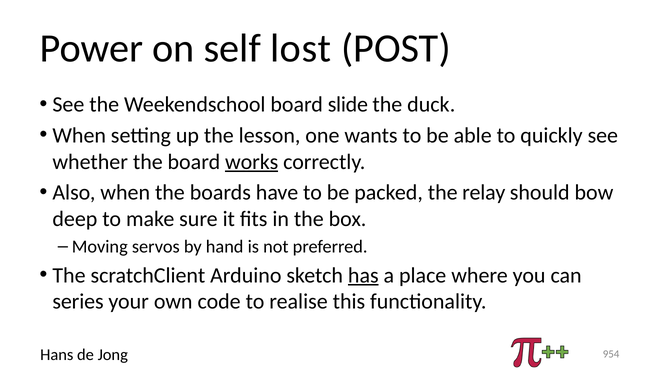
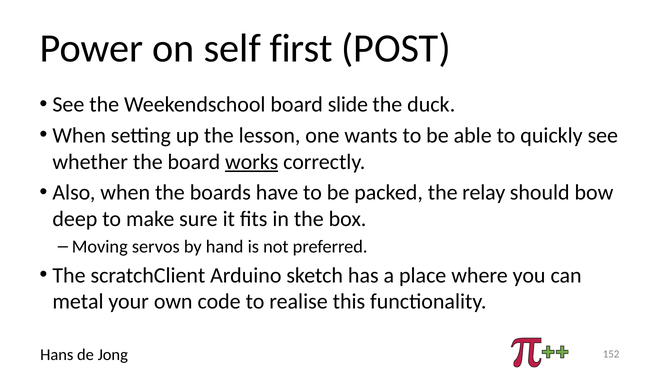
lost: lost -> first (301, 49)
has underline: present -> none (363, 275)
series: series -> metal (78, 301)
954: 954 -> 152 (611, 354)
